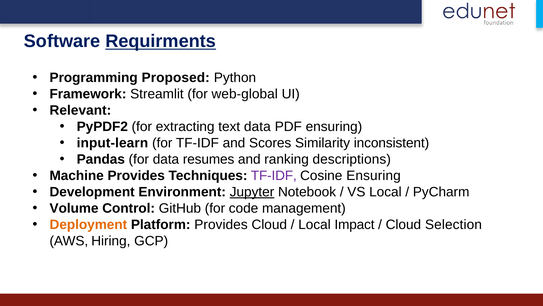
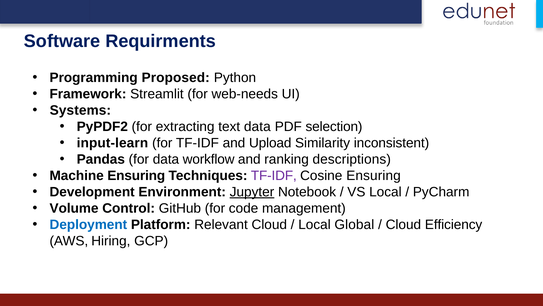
Requirments underline: present -> none (161, 41)
web-global: web-global -> web-needs (245, 94)
Relevant: Relevant -> Systems (80, 110)
PDF ensuring: ensuring -> selection (334, 127)
Scores: Scores -> Upload (270, 143)
resumes: resumes -> workflow (209, 159)
Machine Provides: Provides -> Ensuring (136, 175)
Deployment colour: orange -> blue (88, 224)
Platform Provides: Provides -> Relevant (221, 224)
Impact: Impact -> Global (354, 224)
Selection: Selection -> Efficiency (454, 224)
